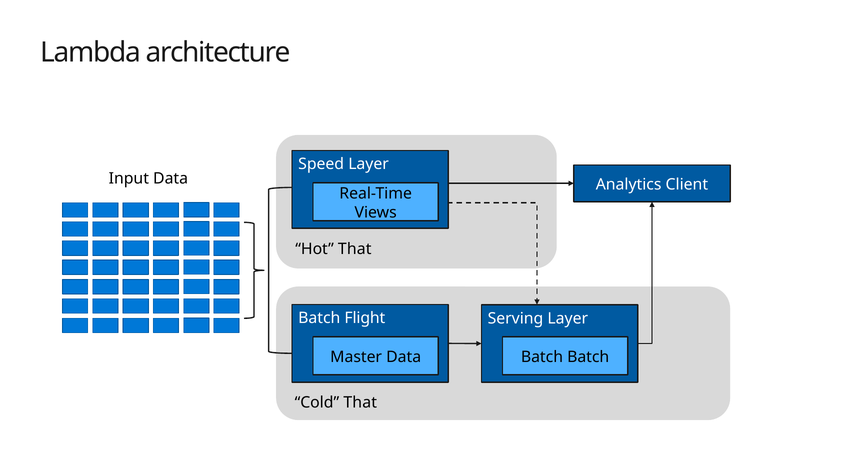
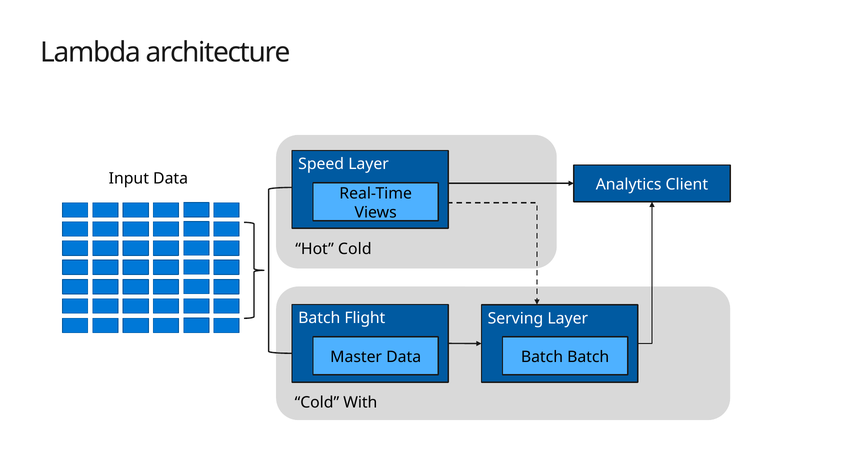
Hot That: That -> Cold (355, 249)
Cold That: That -> With (360, 403)
